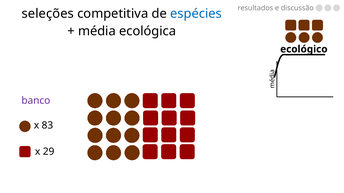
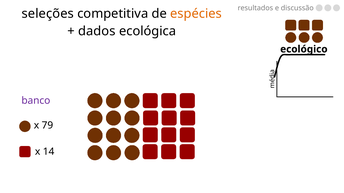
espécies colour: blue -> orange (196, 14)
média: média -> dados (97, 31)
83: 83 -> 79 (47, 126)
29: 29 -> 14 (49, 152)
